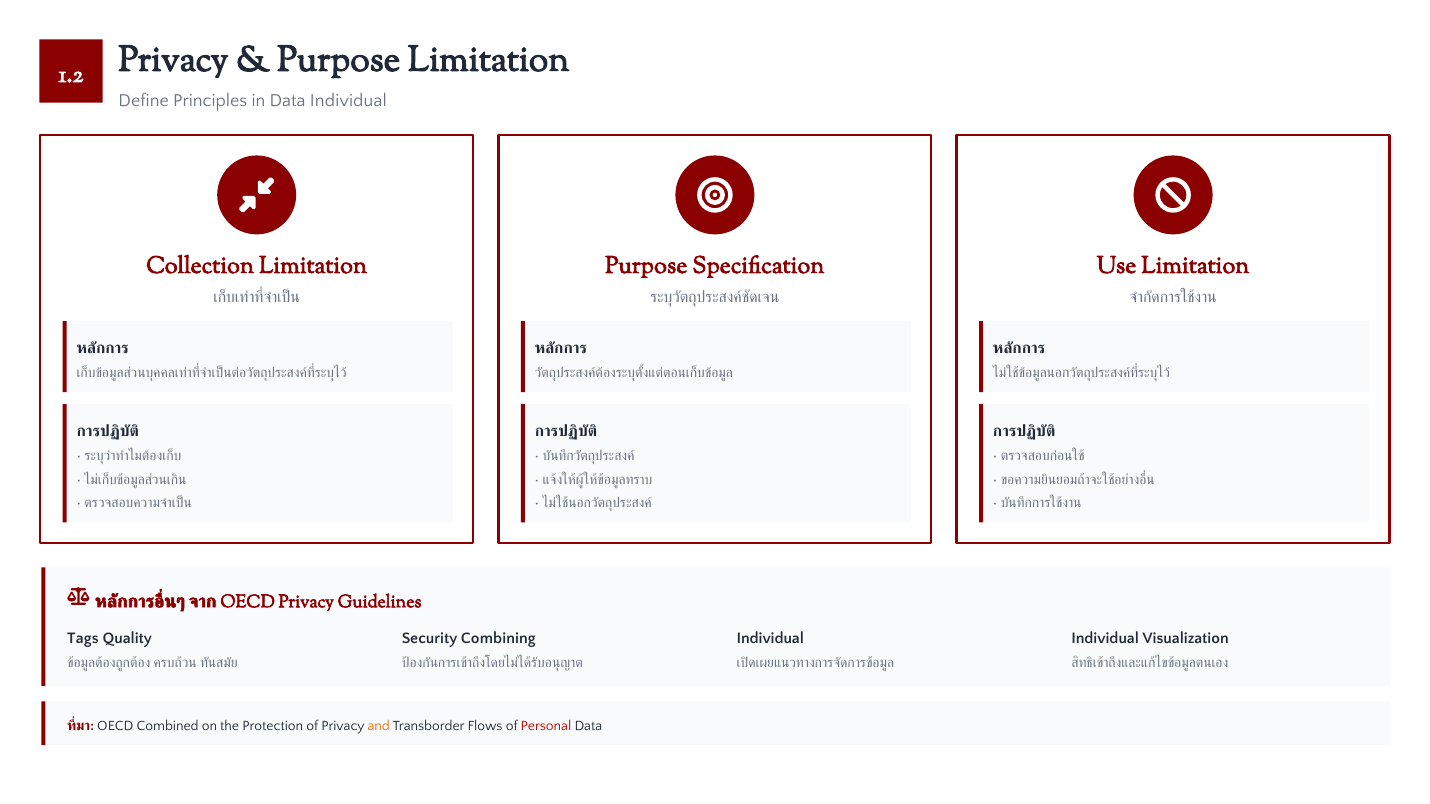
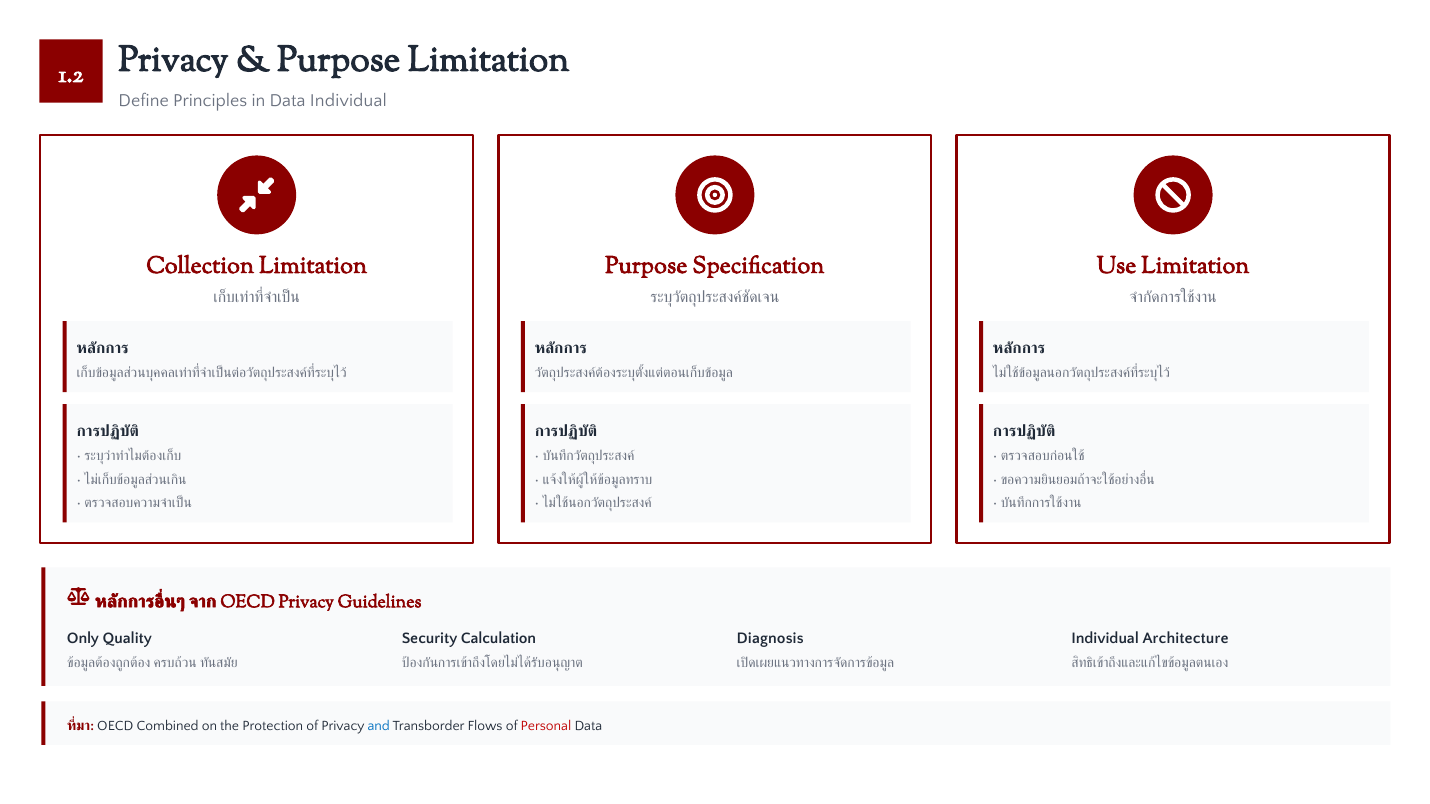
Tags: Tags -> Only (83, 639)
Combining: Combining -> Calculation (498, 639)
Individual: Individual -> Diagnosis (770, 639)
Visualization: Visualization -> Architecture (1186, 639)
and colour: orange -> blue (379, 726)
